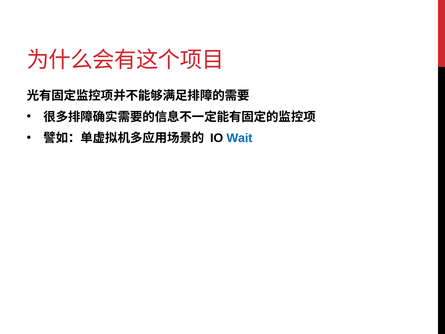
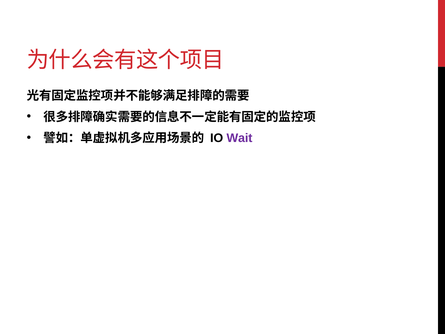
Wait colour: blue -> purple (239, 138)
